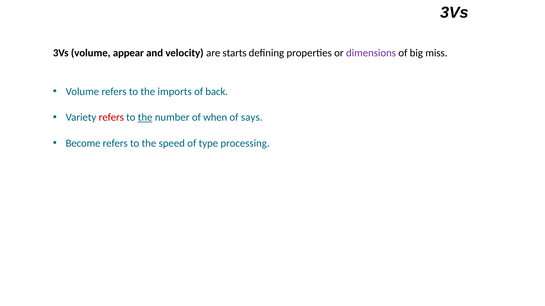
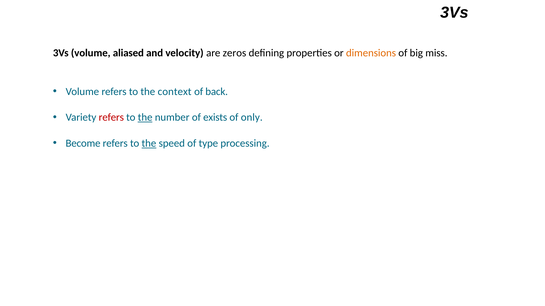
appear: appear -> aliased (128, 53)
starts: starts -> zeros (234, 53)
dimensions colour: purple -> orange (371, 53)
imports: imports -> context (175, 92)
when: when -> exists (215, 118)
says: says -> only (252, 118)
the underline: none -> present (149, 144)
